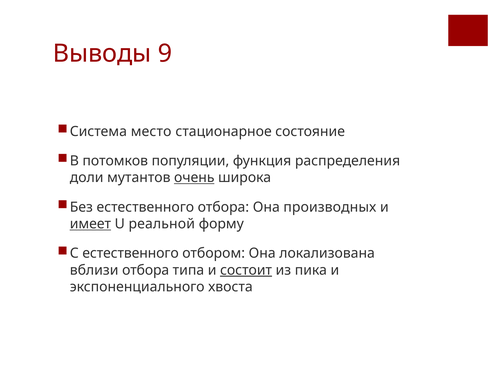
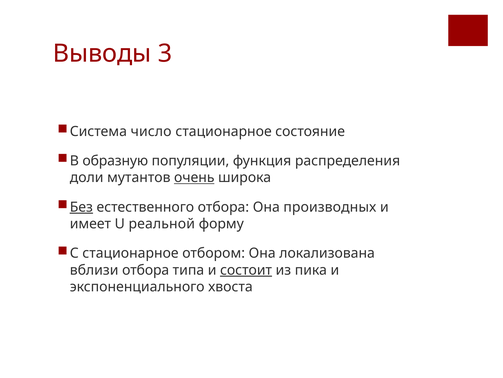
9: 9 -> 3 (165, 53)
место: место -> число (151, 131)
потомков: потомков -> образную (115, 161)
Без underline: none -> present (81, 207)
имеет underline: present -> none (90, 223)
С естественного: естественного -> стационарное (130, 253)
